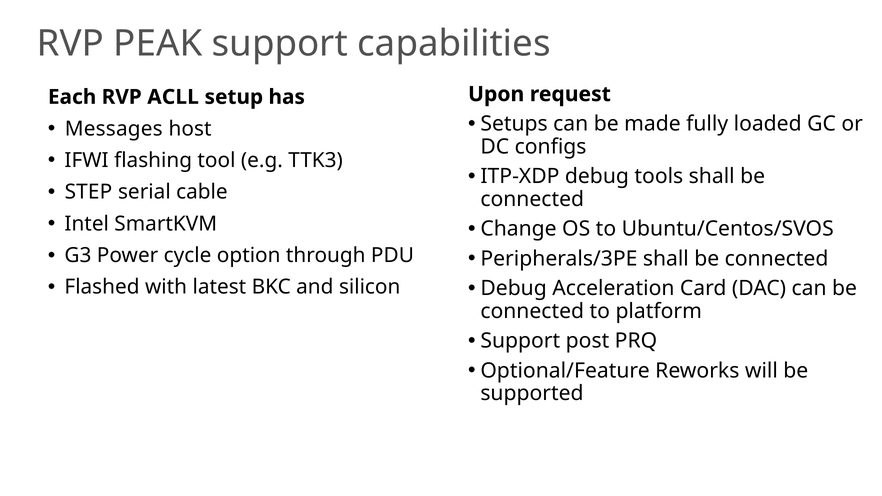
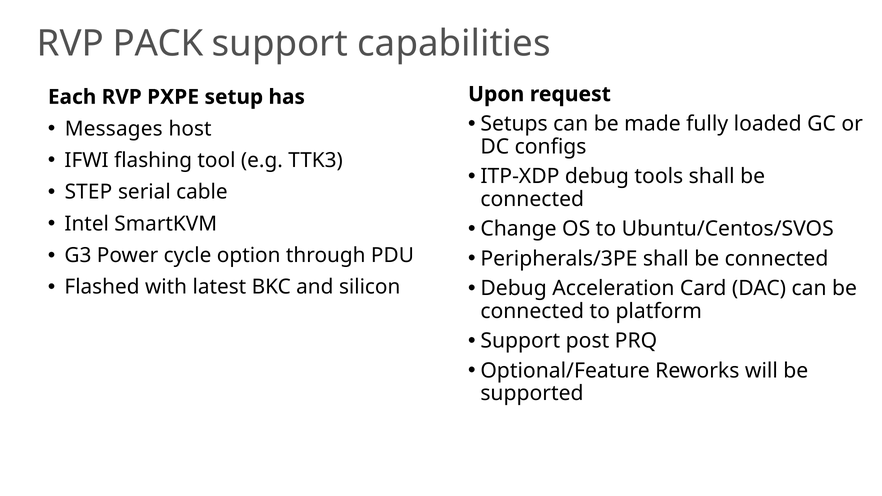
PEAK: PEAK -> PACK (158, 44)
ACLL: ACLL -> PXPE (173, 97)
